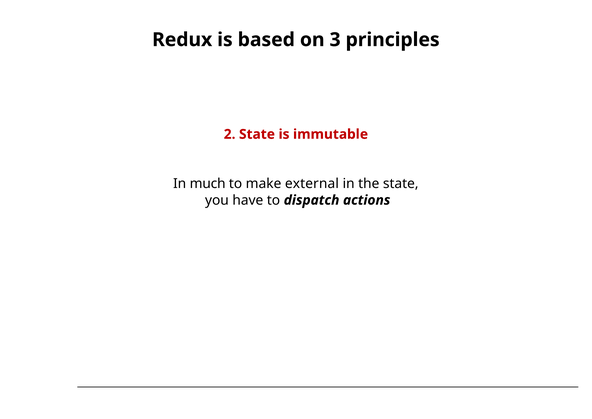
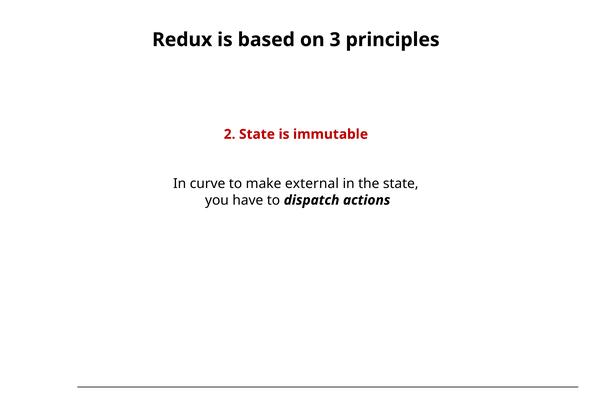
much: much -> curve (208, 184)
